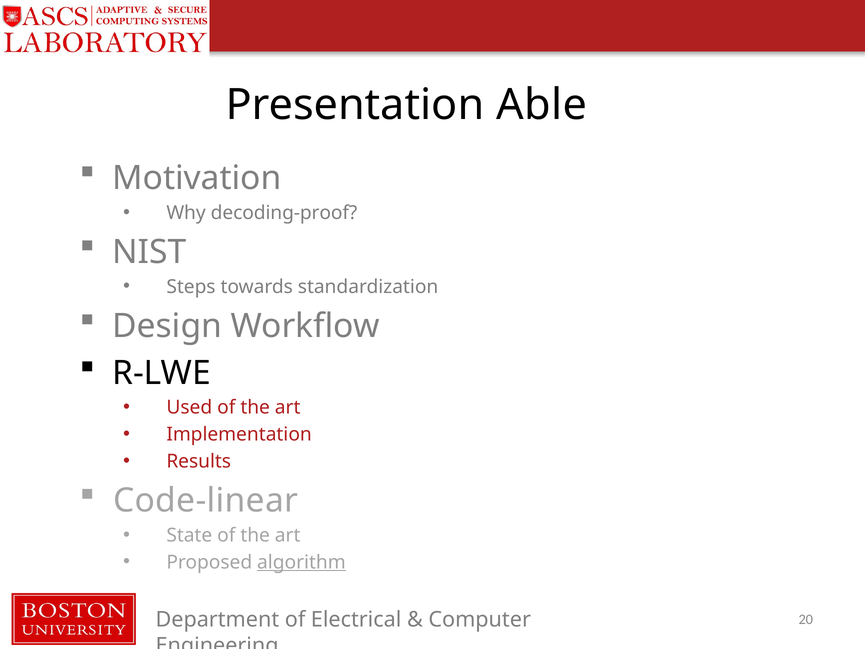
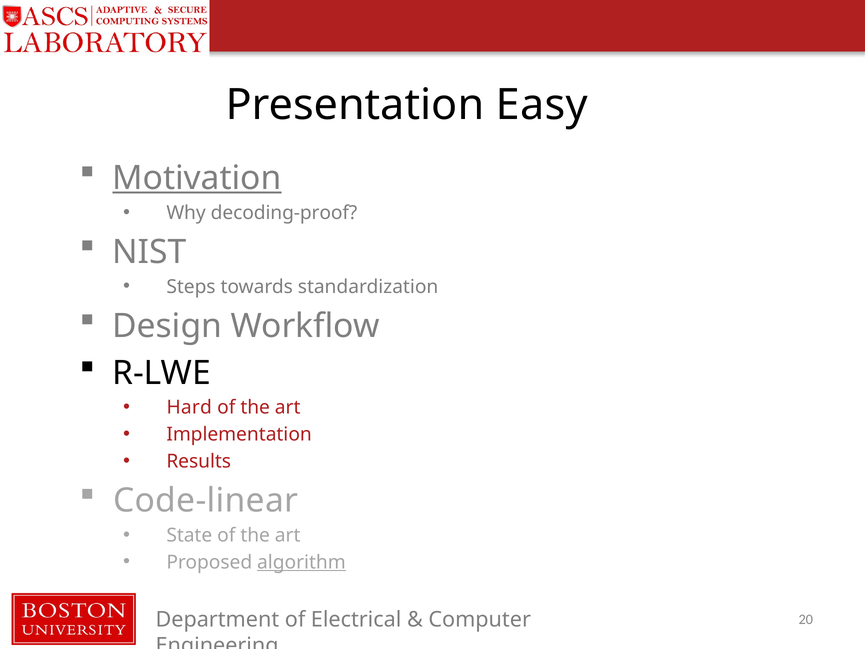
Able: Able -> Easy (542, 105)
Motivation underline: none -> present (197, 178)
Used: Used -> Hard (189, 407)
